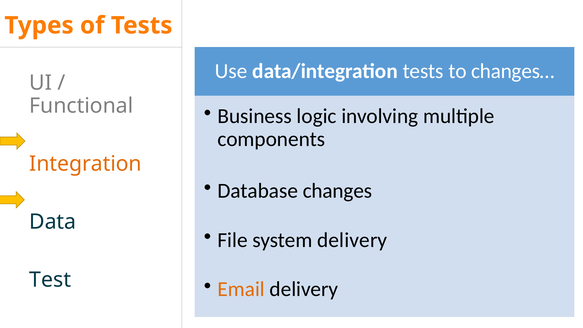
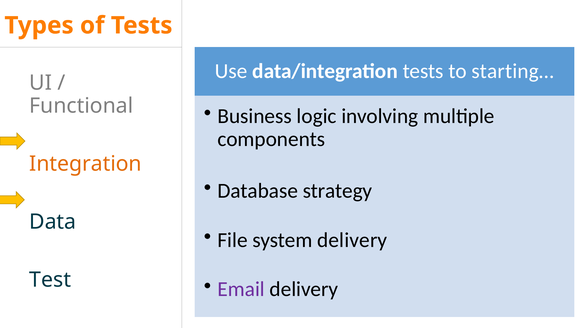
changes…: changes… -> starting… (513, 71)
changes: changes -> strategy (337, 191)
Email colour: orange -> purple (241, 289)
